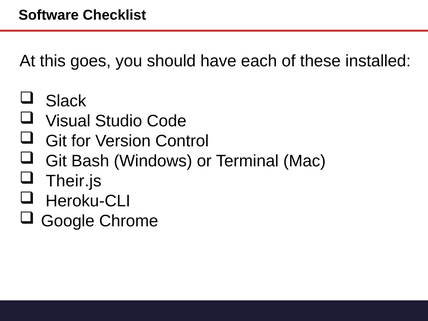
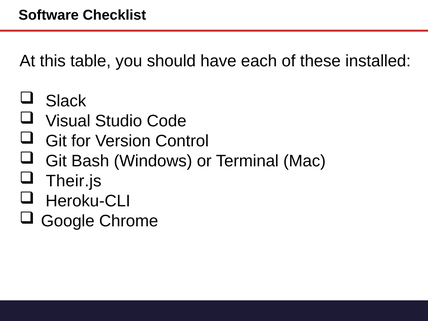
goes: goes -> table (91, 61)
